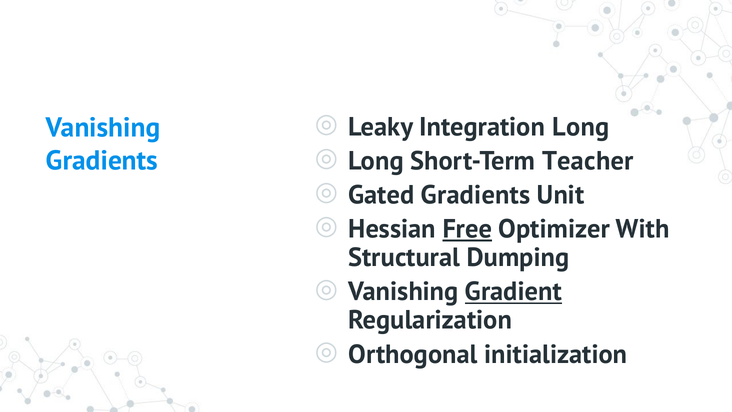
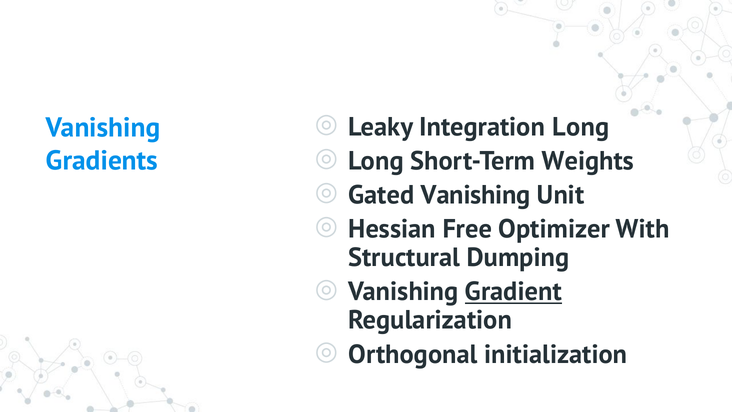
Teacher: Teacher -> Weights (588, 161)
Gated Gradients: Gradients -> Vanishing (476, 195)
Free underline: present -> none (467, 229)
